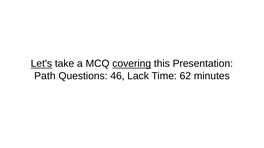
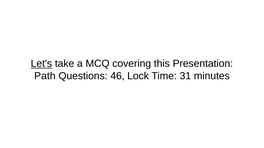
covering underline: present -> none (132, 64)
Lack: Lack -> Lock (138, 76)
62: 62 -> 31 (185, 76)
